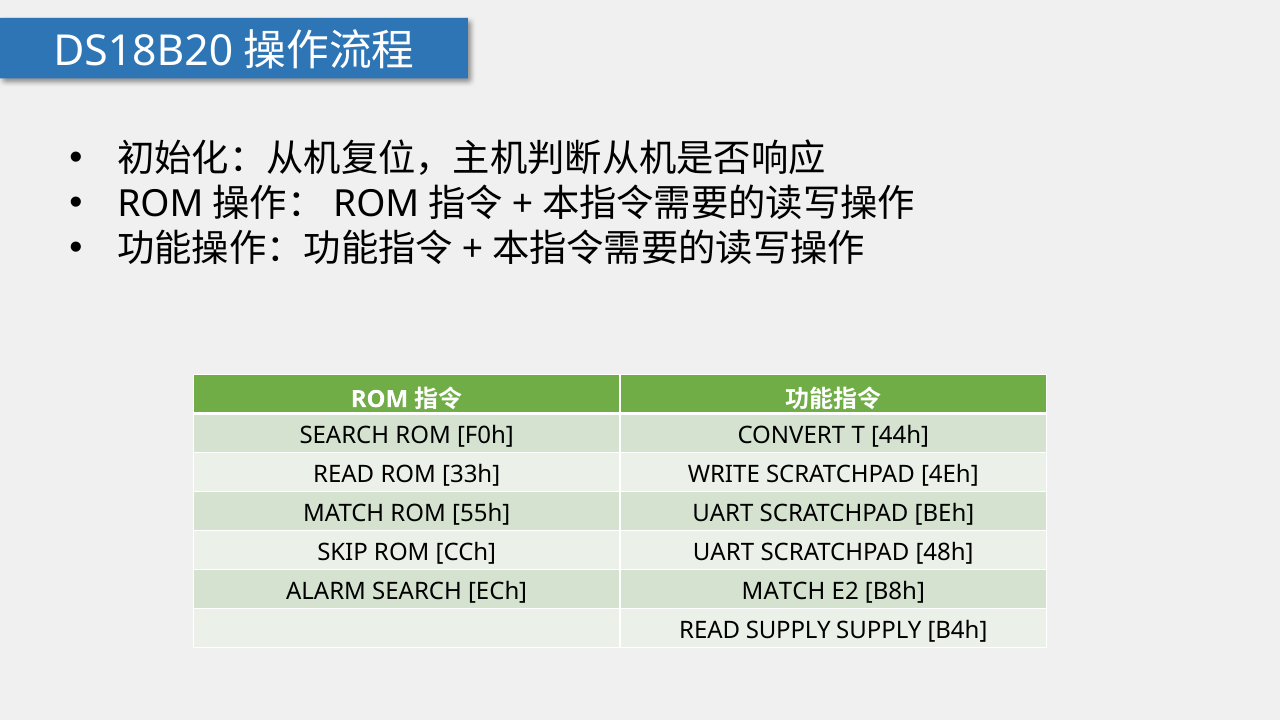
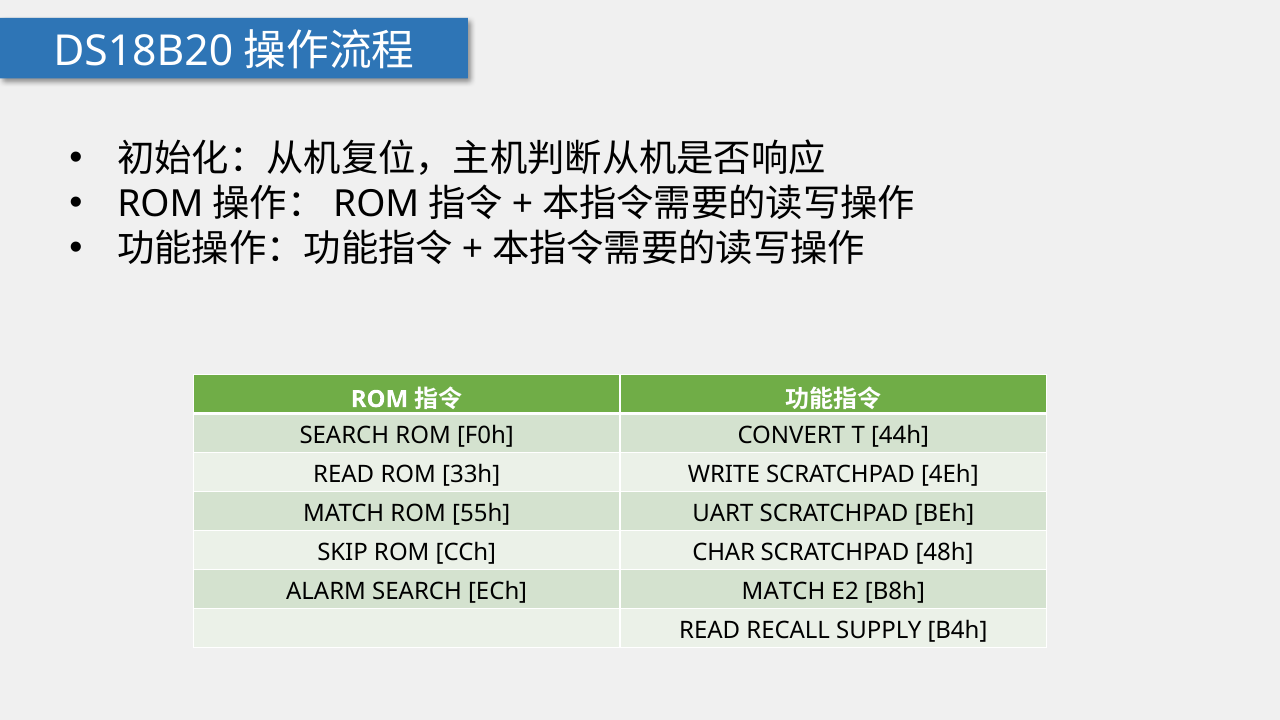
CCh UART: UART -> CHAR (724, 553)
READ SUPPLY: SUPPLY -> RECALL (788, 631)
